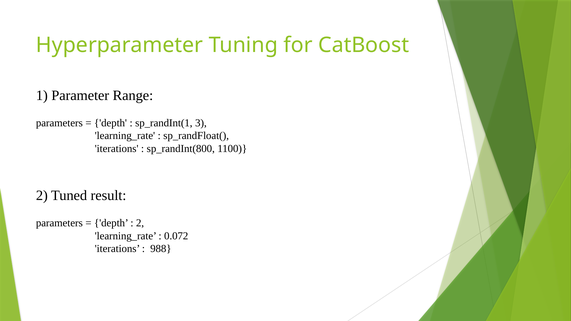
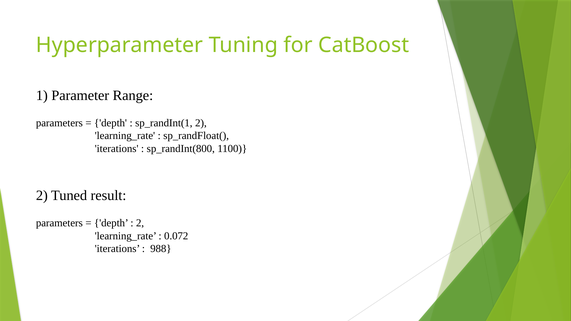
sp_randInt(1 3: 3 -> 2 (201, 123)
